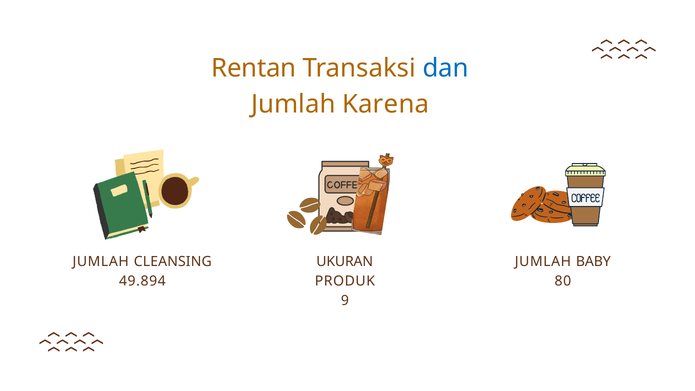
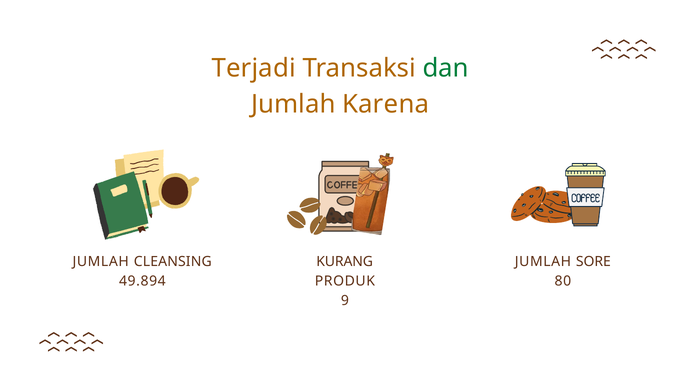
Rentan: Rentan -> Terjadi (254, 68)
dan colour: blue -> green (446, 68)
UKURAN: UKURAN -> KURANG (345, 262)
BABY: BABY -> SORE (593, 262)
